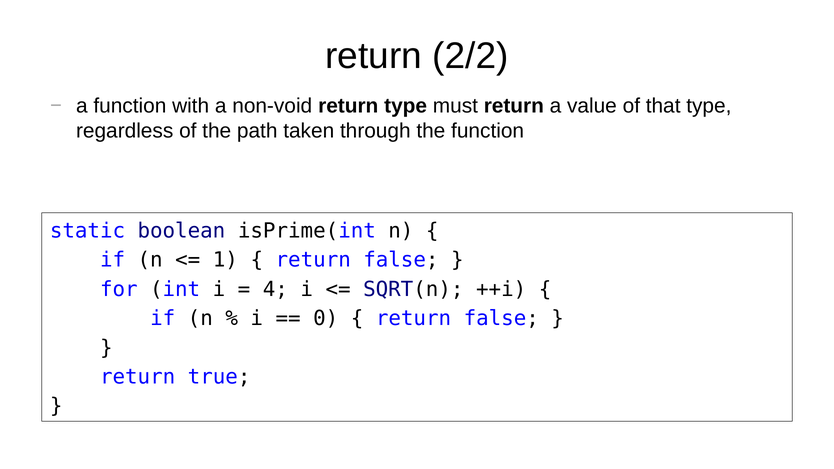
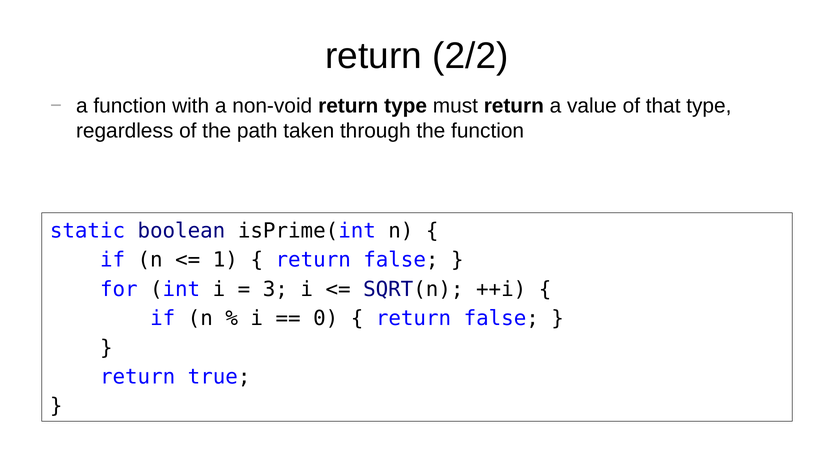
4: 4 -> 3 (275, 289)
